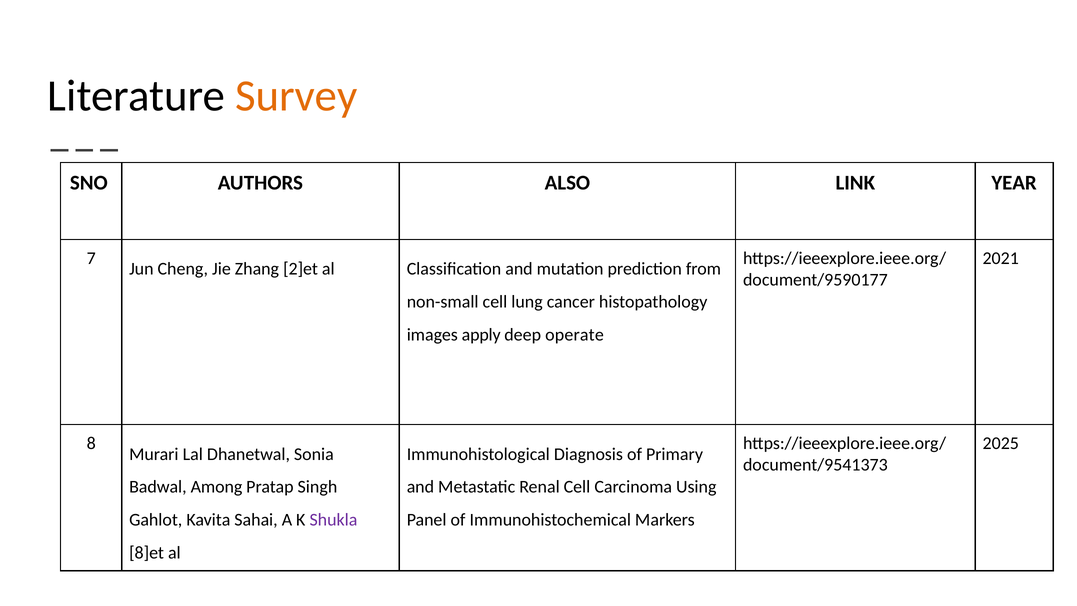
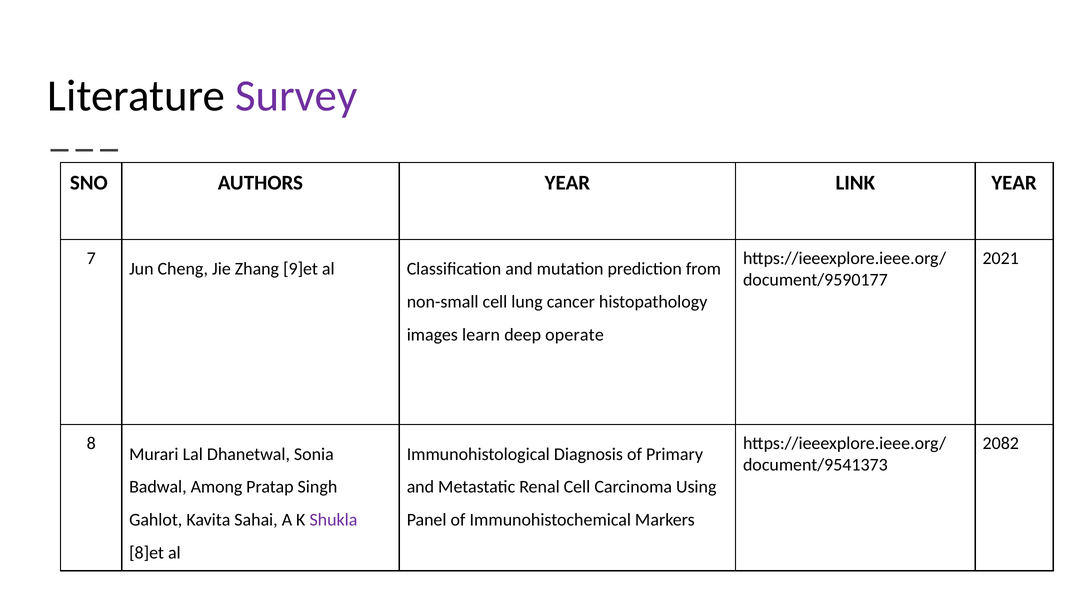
Survey colour: orange -> purple (296, 96)
AUTHORS ALSO: ALSO -> YEAR (567, 183)
2]et: 2]et -> 9]et (301, 269)
apply: apply -> learn (481, 335)
2025: 2025 -> 2082 (1001, 443)
